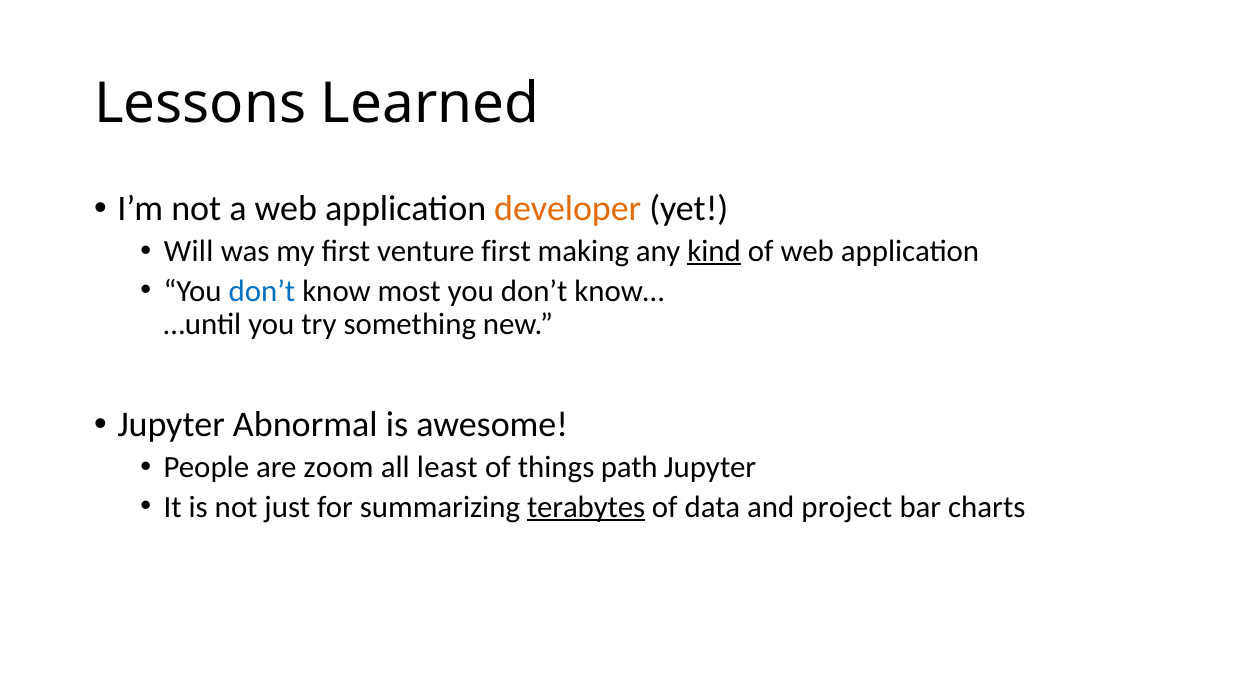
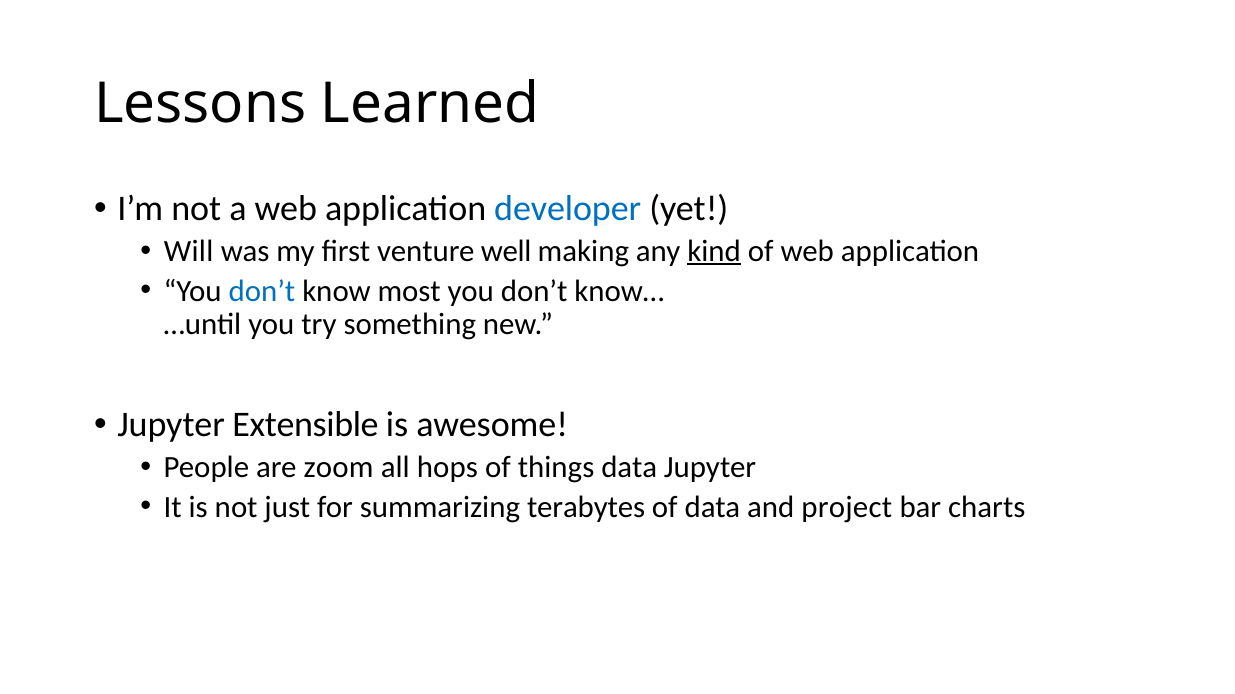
developer colour: orange -> blue (568, 209)
venture first: first -> well (506, 251)
Abnormal: Abnormal -> Extensible (306, 425)
least: least -> hops (447, 468)
things path: path -> data (629, 468)
terabytes underline: present -> none (586, 508)
